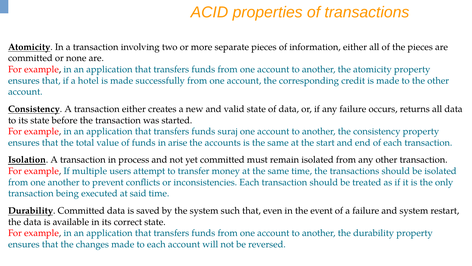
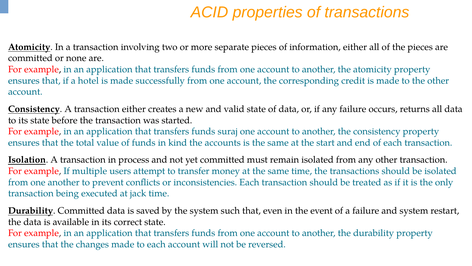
arise: arise -> kind (178, 142)
said: said -> jack (138, 193)
